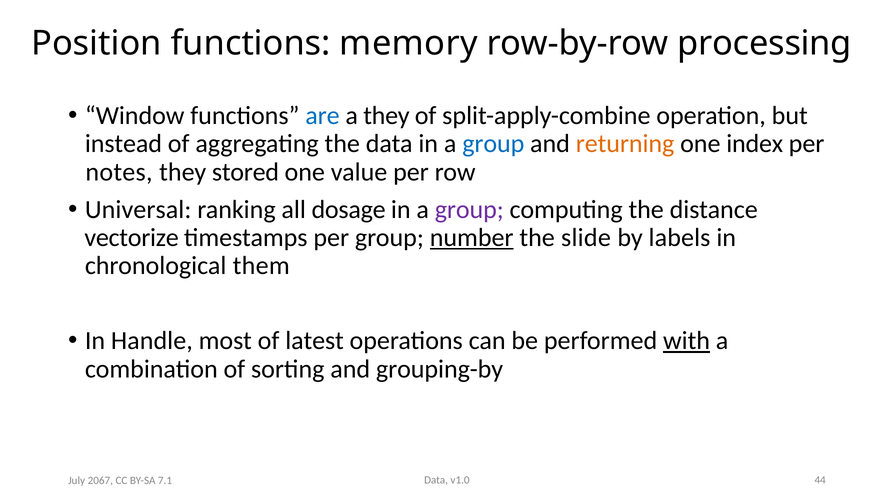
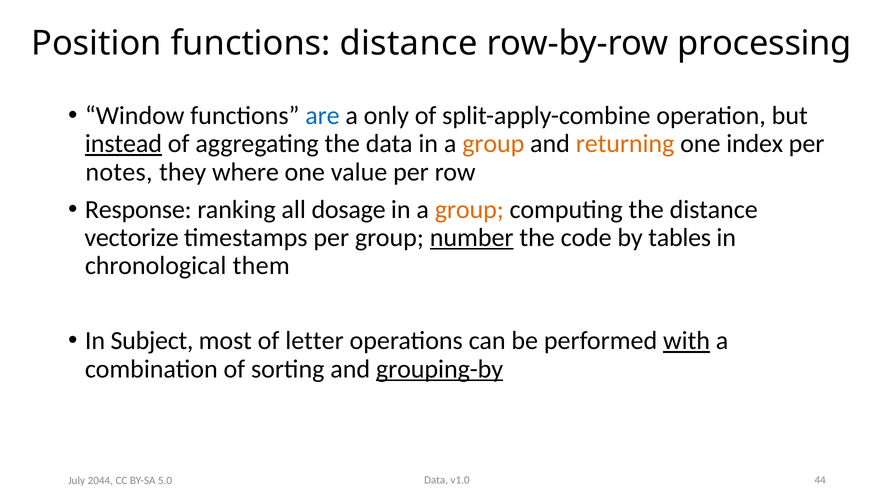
functions memory: memory -> distance (409, 43)
a they: they -> only (386, 116)
instead underline: none -> present (123, 144)
group colour: blue -> orange (493, 144)
stored: stored -> where (245, 172)
Universal: Universal -> Response (138, 209)
group colour: purple -> orange (469, 209)
slide: slide -> code (586, 238)
labels: labels -> tables (680, 238)
Handle: Handle -> Subject (152, 341)
latest: latest -> letter (314, 341)
grouping-by underline: none -> present (440, 369)
2067: 2067 -> 2044 (100, 480)
7.1: 7.1 -> 5.0 (165, 480)
